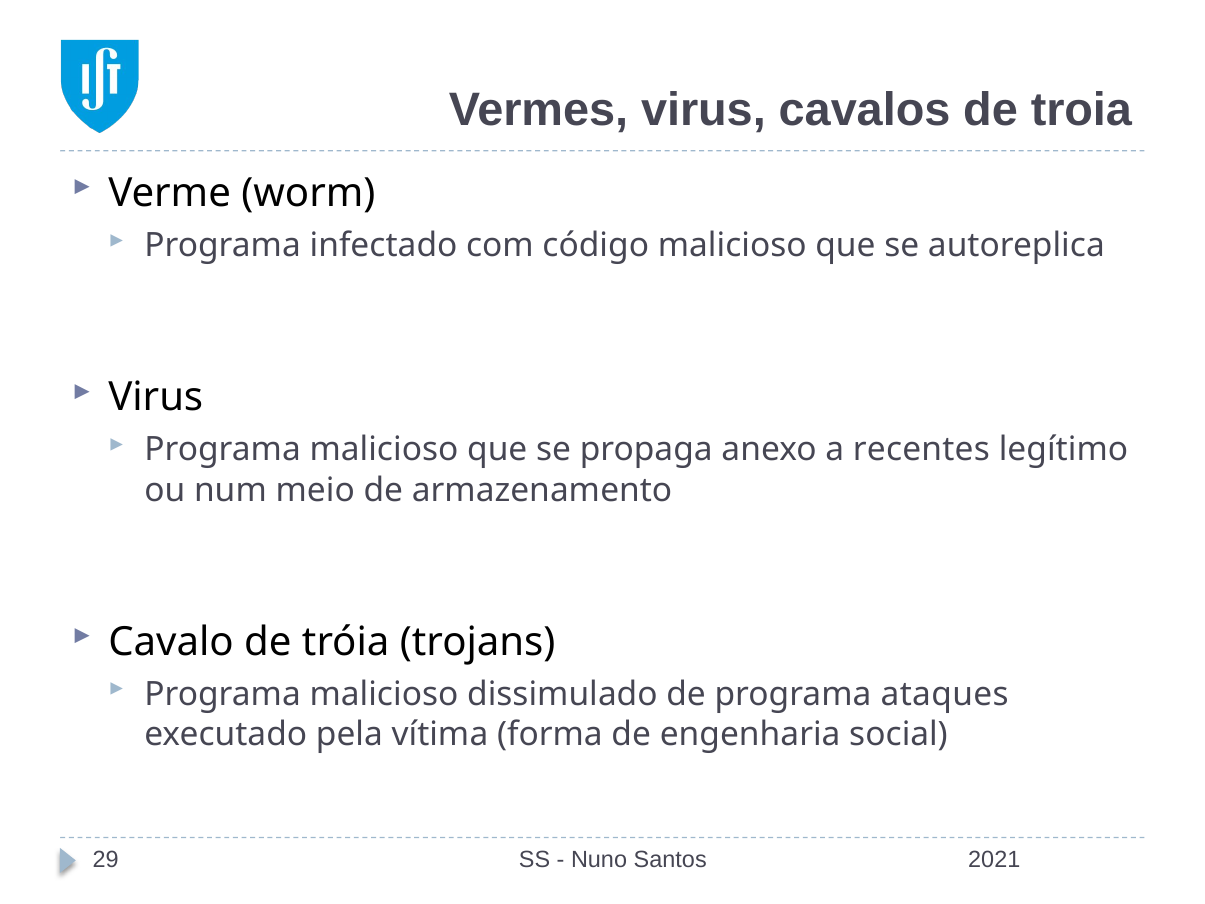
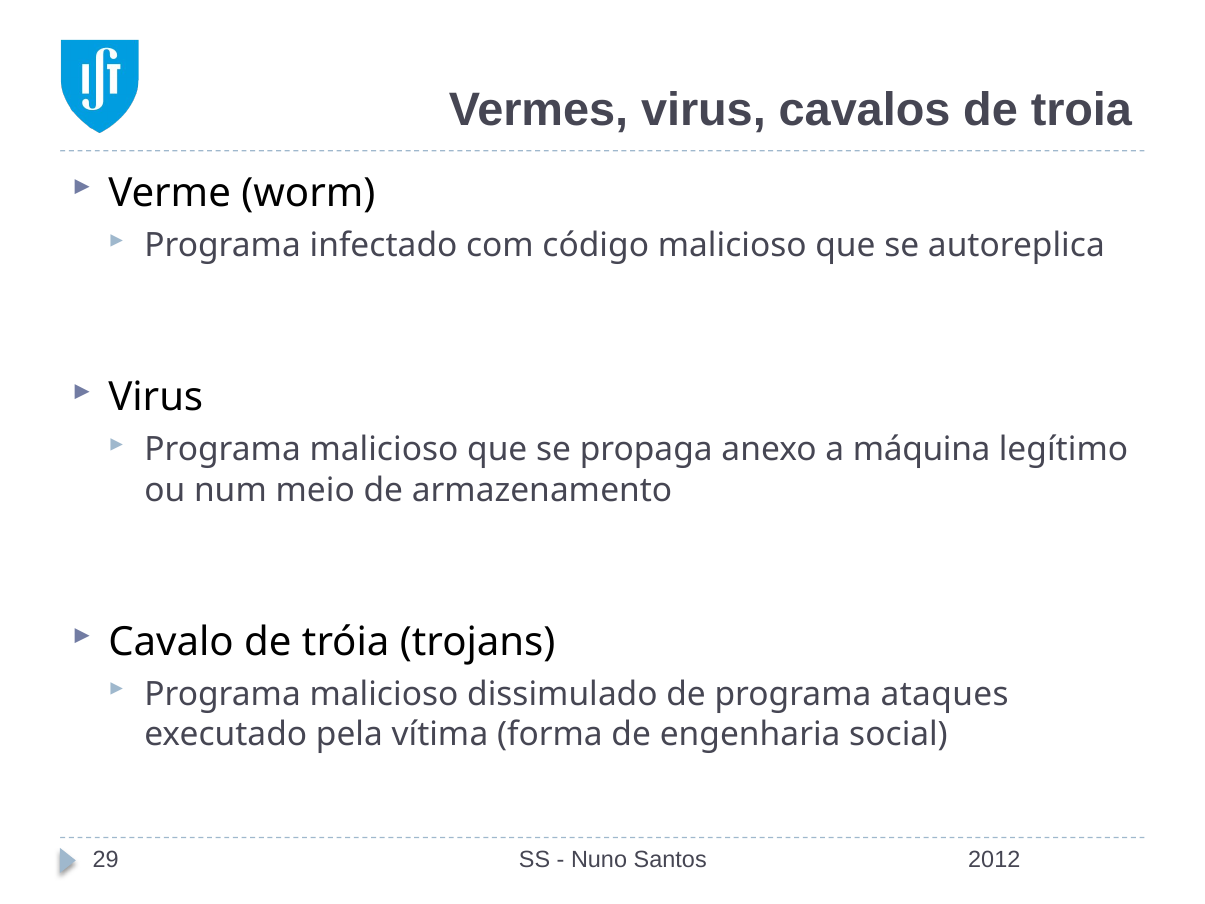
recentes: recentes -> máquina (922, 450)
2021: 2021 -> 2012 (994, 859)
